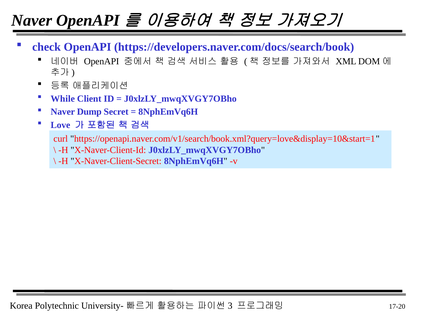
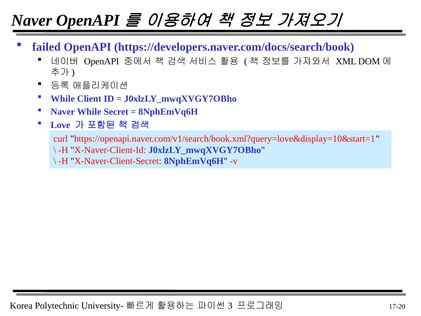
check: check -> failed (46, 47)
Naver Dump: Dump -> While (89, 112)
